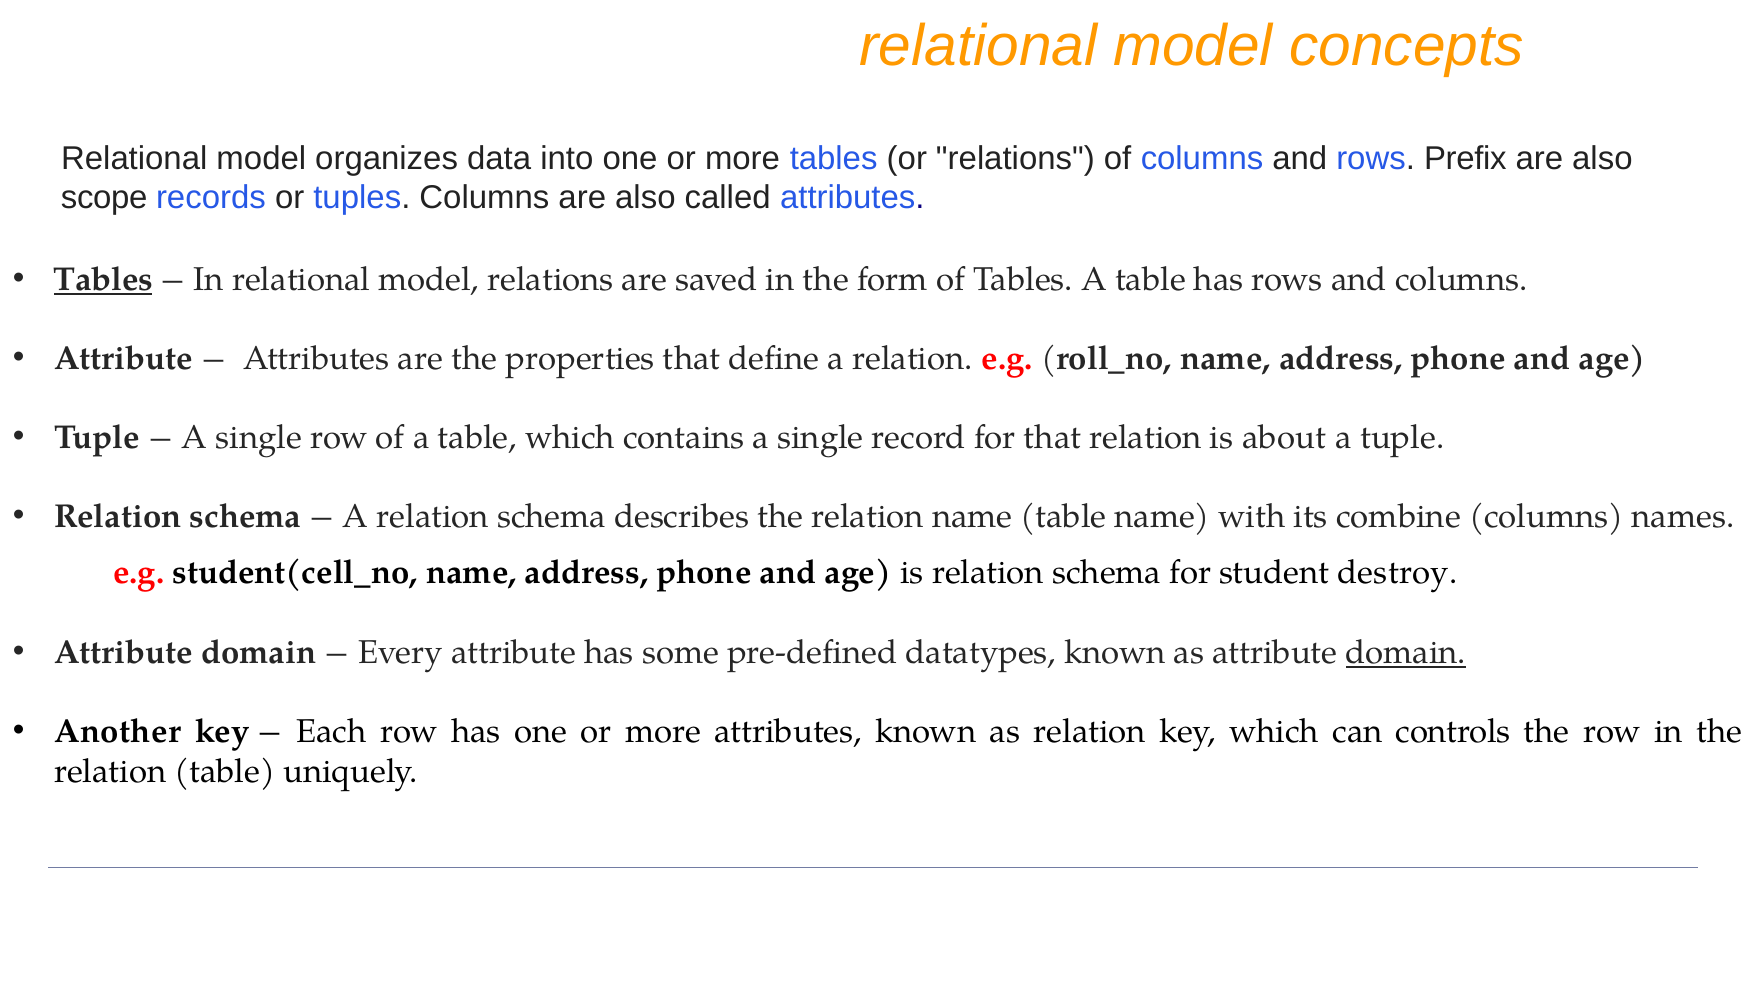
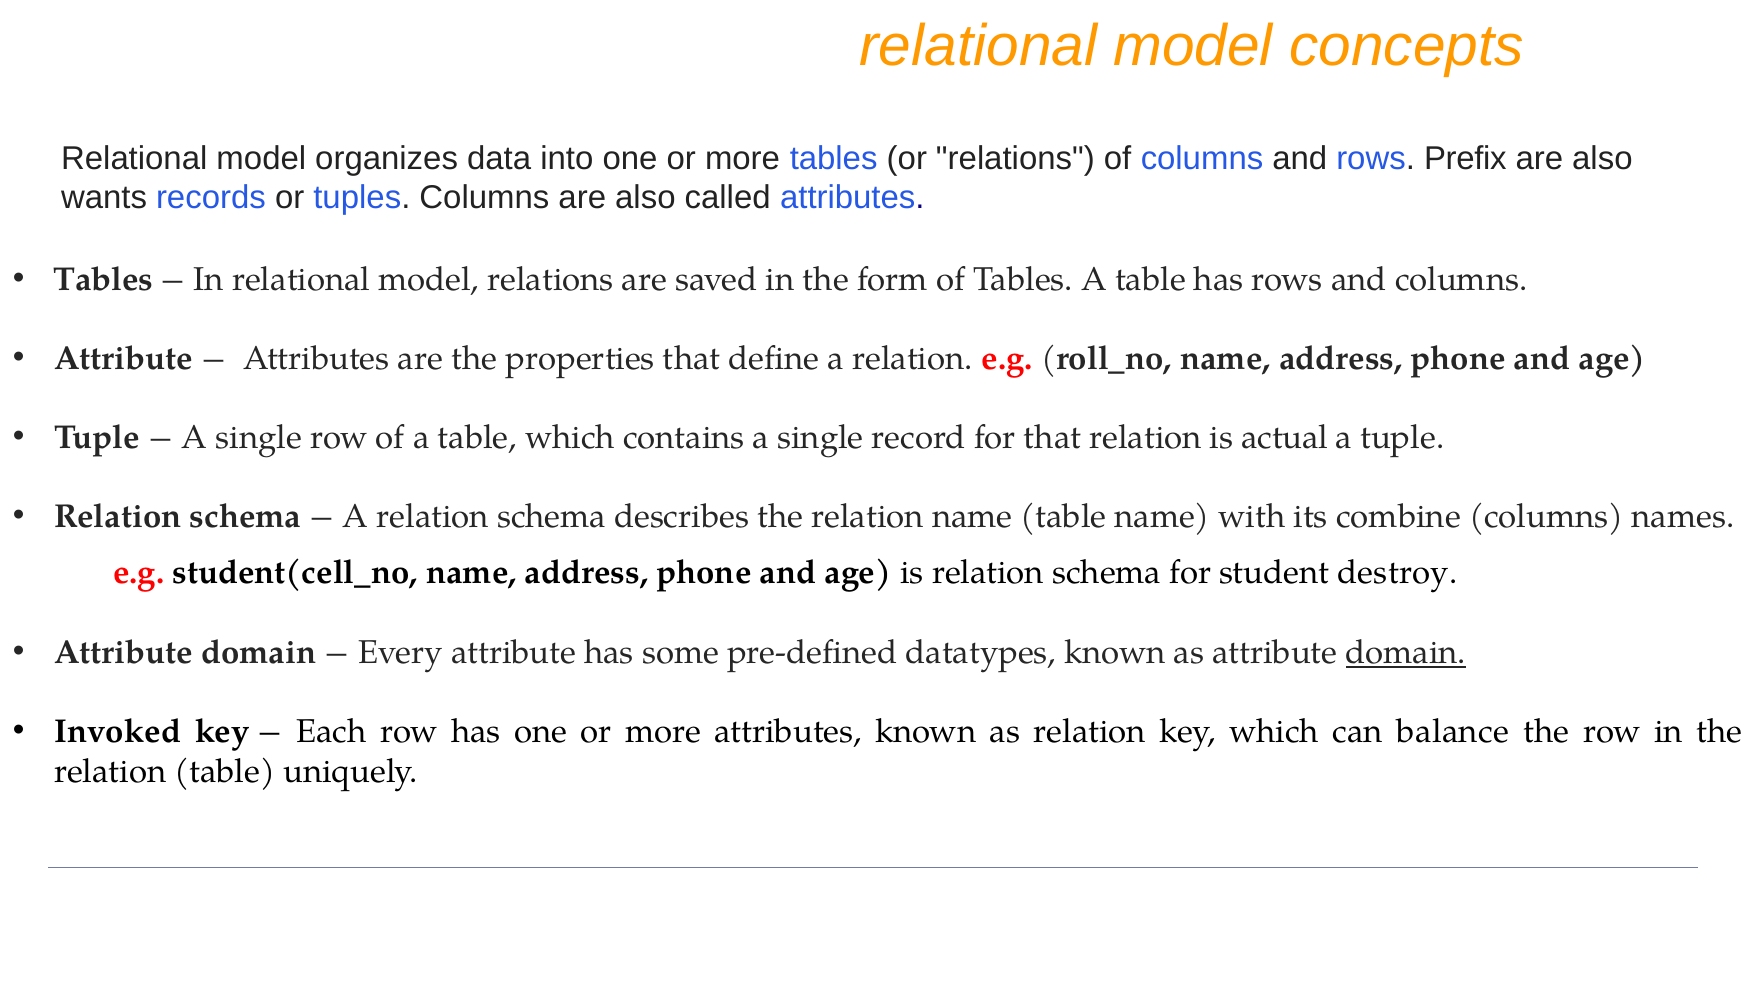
scope: scope -> wants (104, 198)
Tables underline: present -> none (103, 280)
about: about -> actual (1285, 438)
Another: Another -> Invoked (118, 732)
controls: controls -> balance (1453, 732)
